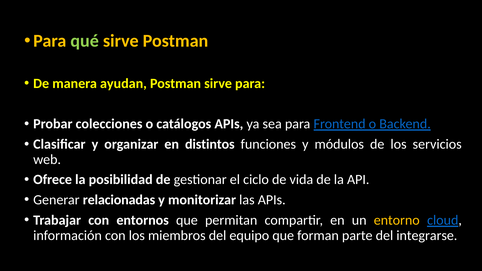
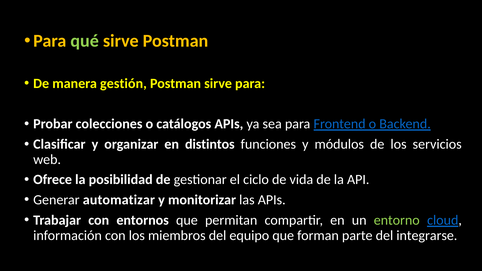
ayudan: ayudan -> gestión (123, 83)
relacionadas: relacionadas -> automatizar (119, 200)
entorno colour: yellow -> light green (397, 220)
